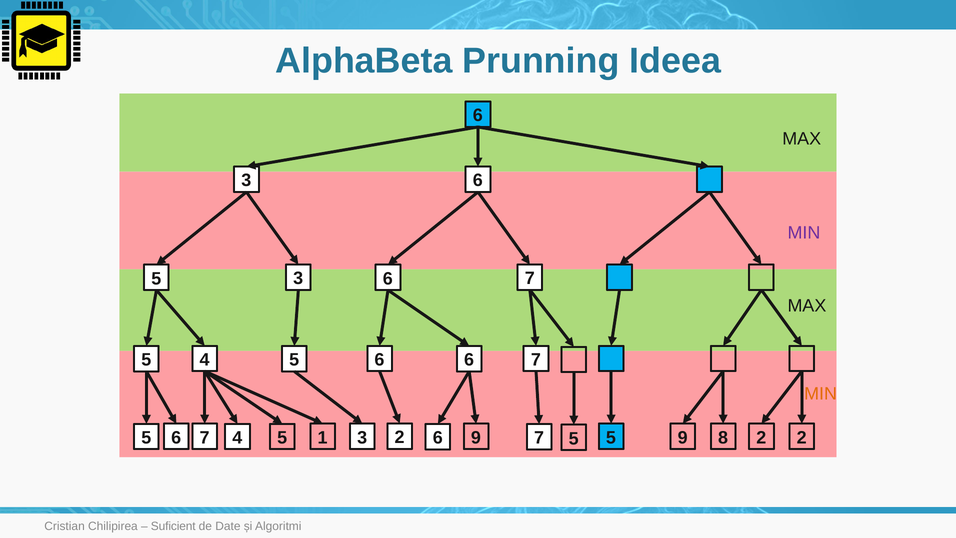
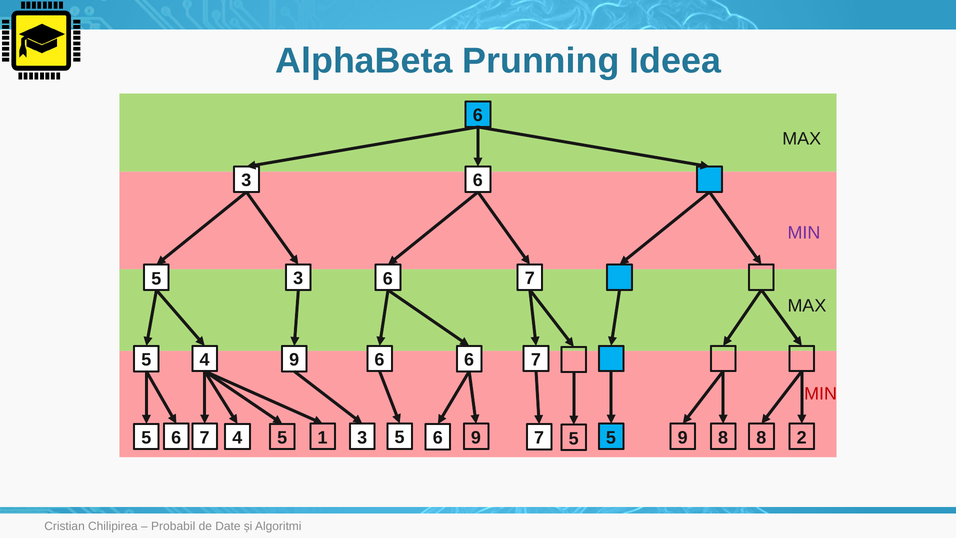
5: 5 -> 9 (294, 360)
MIN colour: orange -> red (821, 394)
1 2: 2 -> 5 (400, 437)
2: 2 -> 8 (761, 437)
Suficient: Suficient -> Probabil (173, 526)
